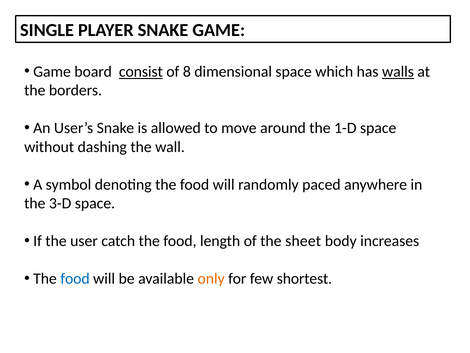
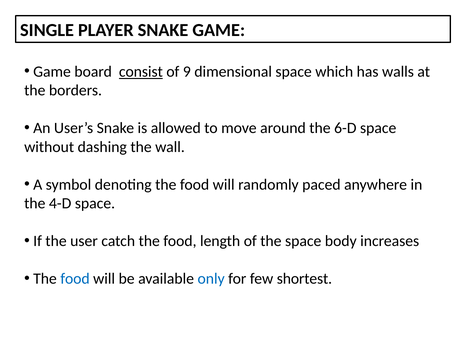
8: 8 -> 9 (187, 72)
walls underline: present -> none (398, 72)
1-D: 1-D -> 6-D (345, 128)
3-D: 3-D -> 4-D (60, 203)
the sheet: sheet -> space (303, 241)
only colour: orange -> blue (211, 278)
